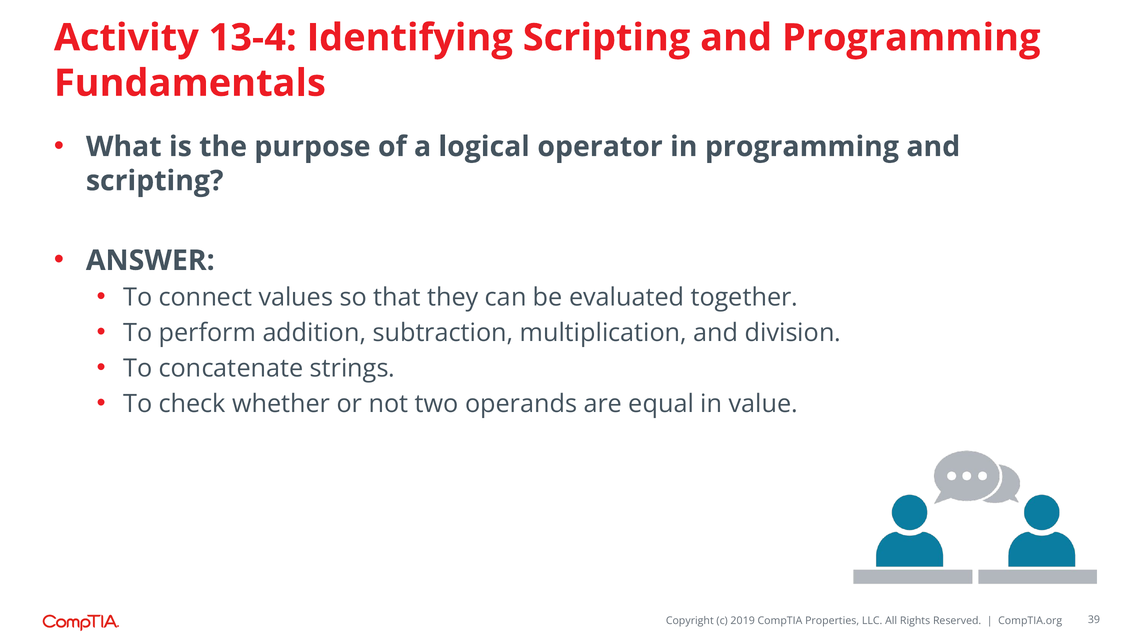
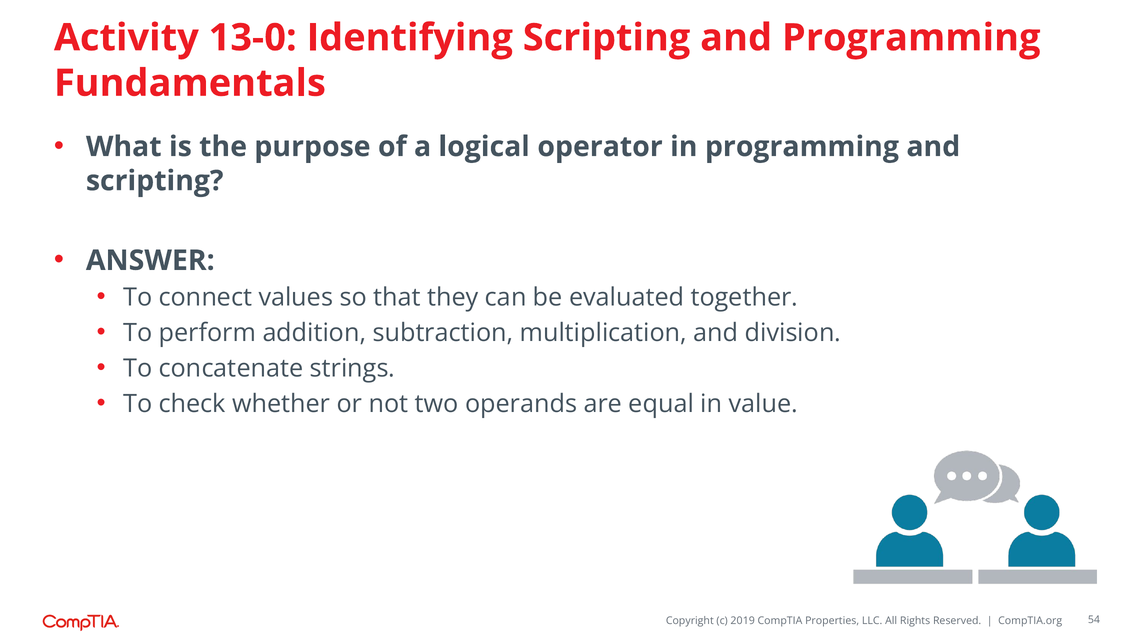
13-4: 13-4 -> 13-0 (253, 38)
39: 39 -> 54 (1094, 620)
